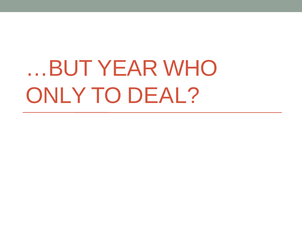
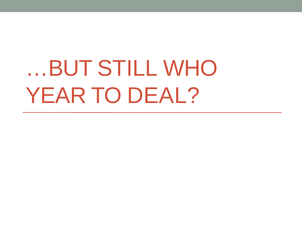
YEAR: YEAR -> STILL (128, 68)
ONLY: ONLY -> YEAR (56, 95)
